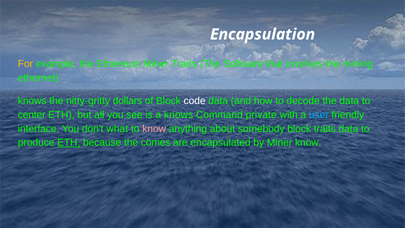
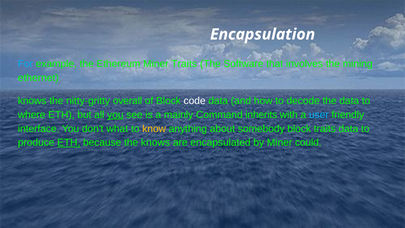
For colour: yellow -> light blue (25, 64)
dollars: dollars -> overall (127, 101)
center: center -> where (32, 115)
you underline: none -> present (115, 115)
a knows: knows -> mainly (179, 115)
private: private -> inherits (261, 115)
know colour: pink -> yellow (154, 129)
the comes: comes -> knows (156, 143)
Miner know: know -> could (308, 143)
